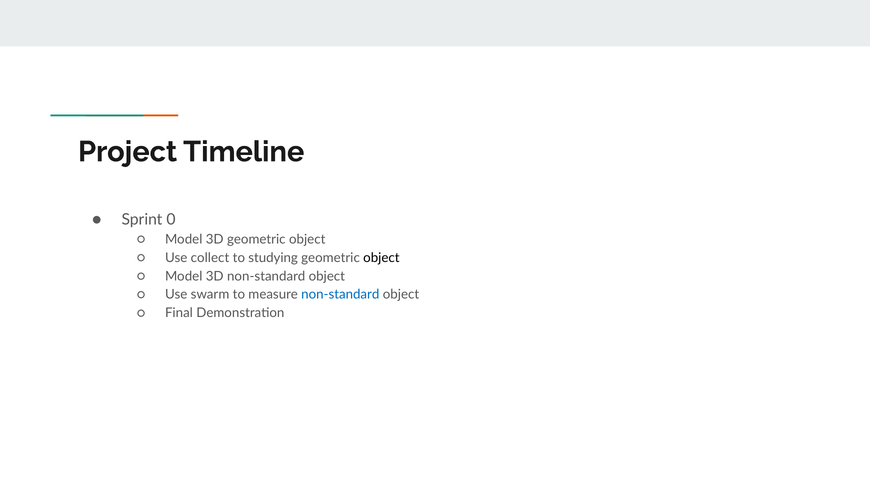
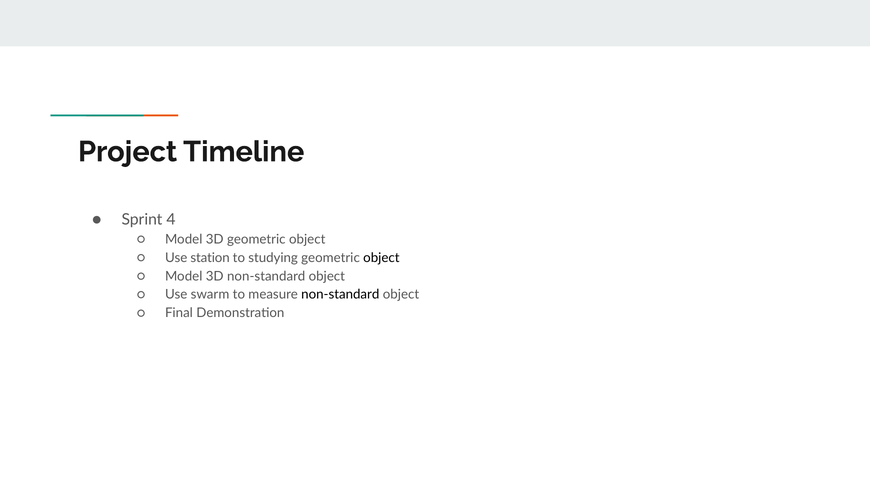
0: 0 -> 4 (171, 220)
collect: collect -> station (210, 258)
non-standard colour: blue -> black (340, 295)
